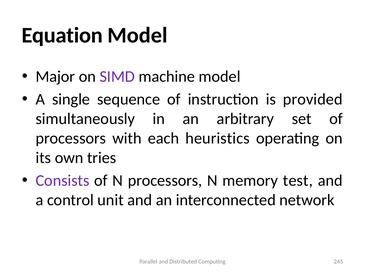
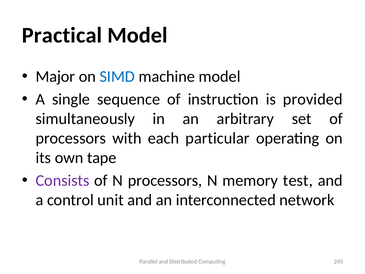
Equation: Equation -> Practical (62, 35)
SIMD colour: purple -> blue (117, 77)
heuristics: heuristics -> particular (218, 138)
tries: tries -> tape (102, 158)
